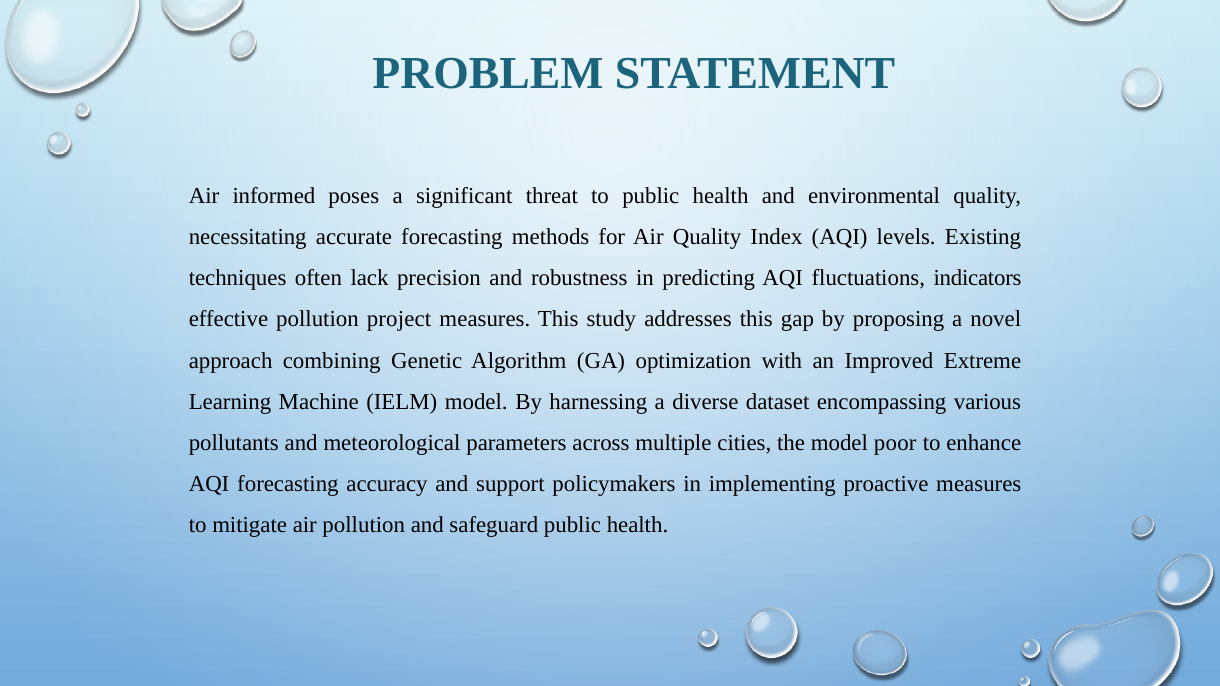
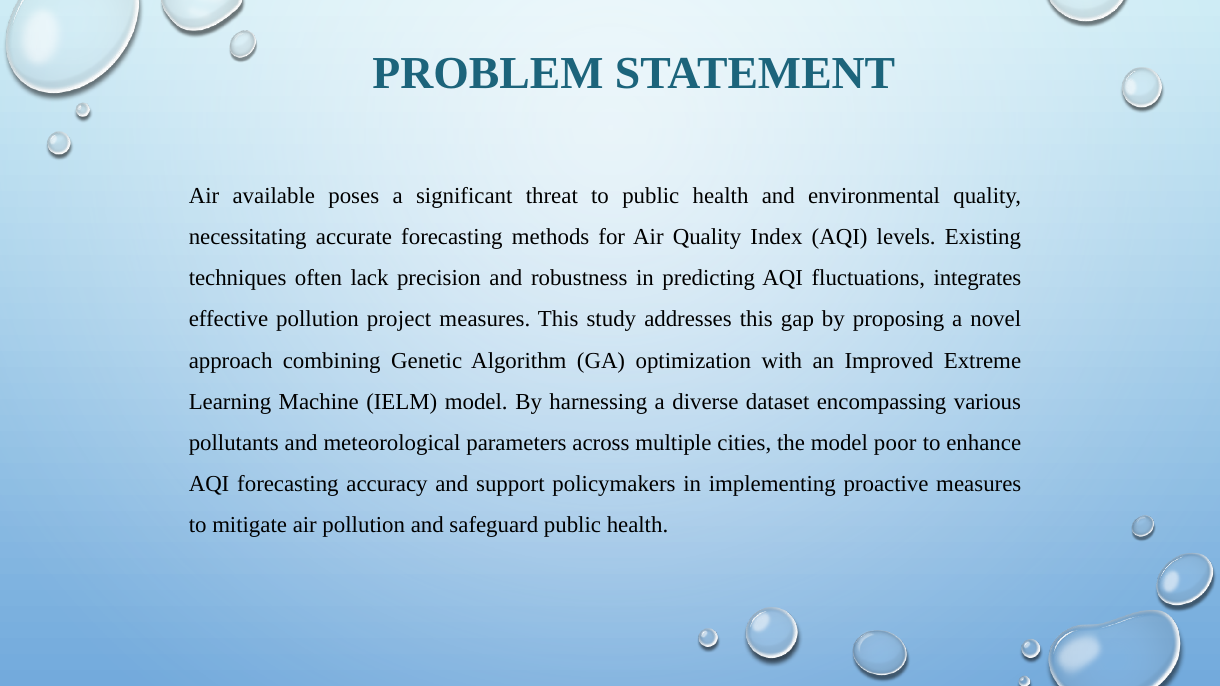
informed: informed -> available (274, 196)
indicators: indicators -> integrates (978, 278)
